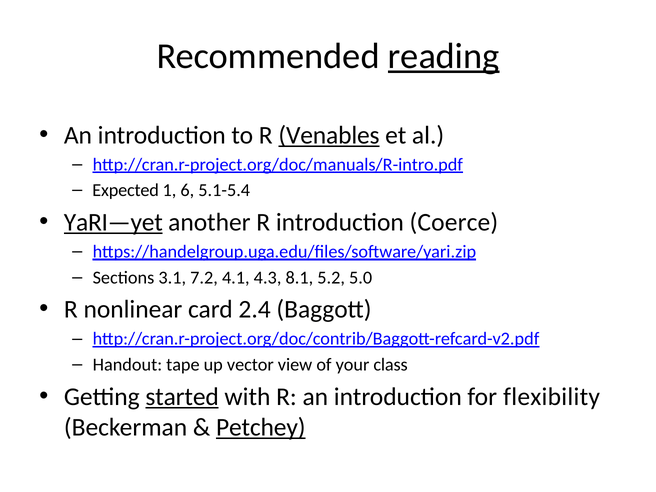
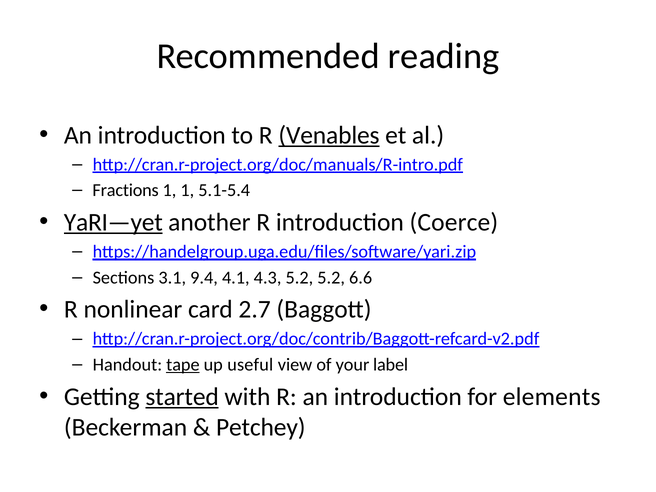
reading underline: present -> none (444, 56)
Expected: Expected -> Fractions (126, 190)
1 6: 6 -> 1 (187, 190)
7.2: 7.2 -> 9.4 (204, 278)
4.3 8.1: 8.1 -> 5.2 (299, 278)
5.0: 5.0 -> 6.6 (361, 278)
2.4: 2.4 -> 2.7 (255, 309)
tape underline: none -> present (183, 365)
vector: vector -> useful (250, 365)
class: class -> label (391, 365)
flexibility: flexibility -> elements (552, 397)
Petchey underline: present -> none (261, 427)
